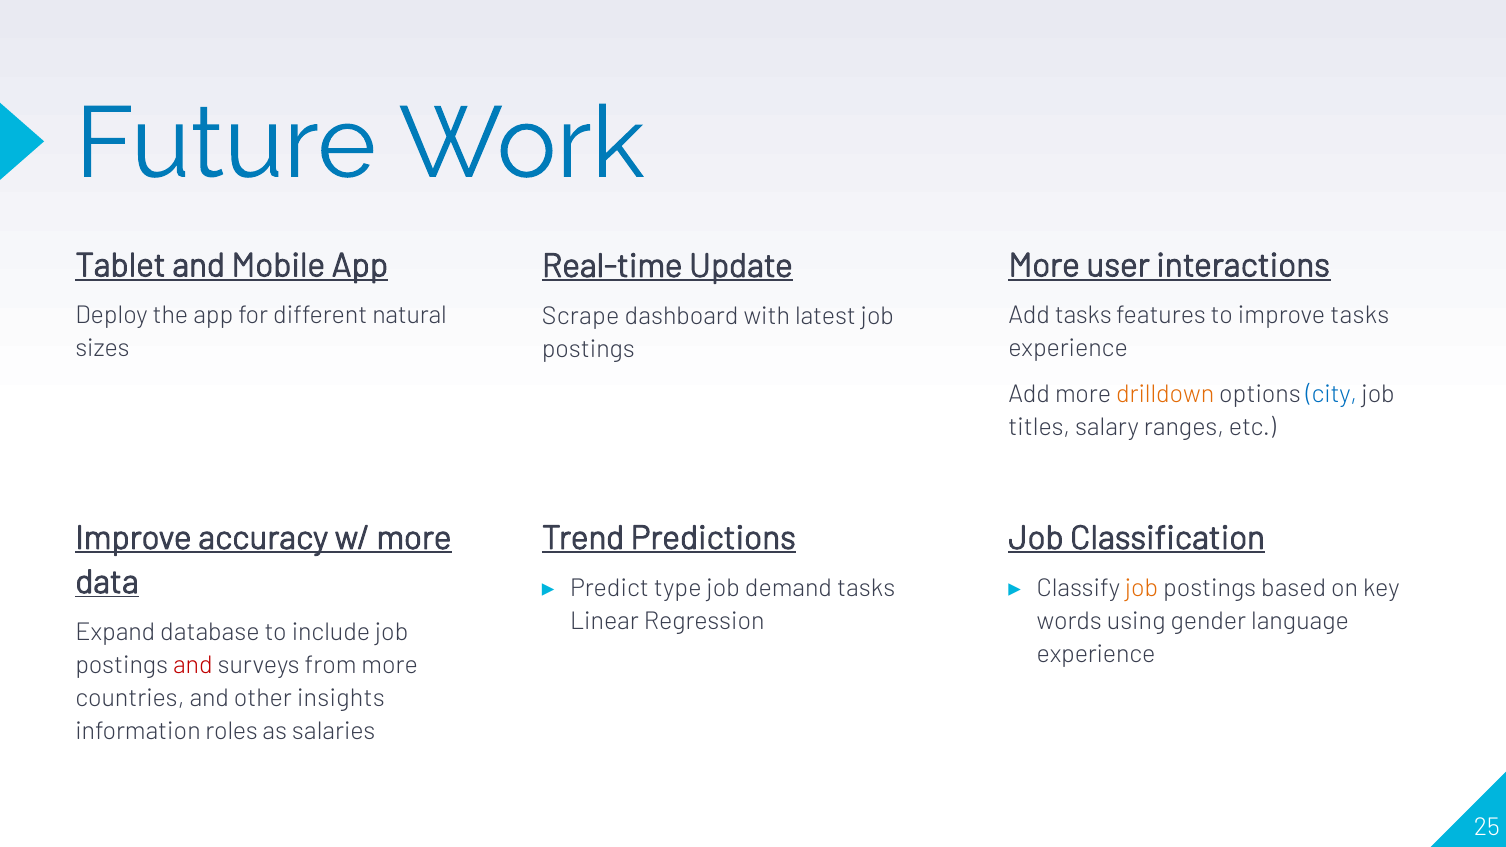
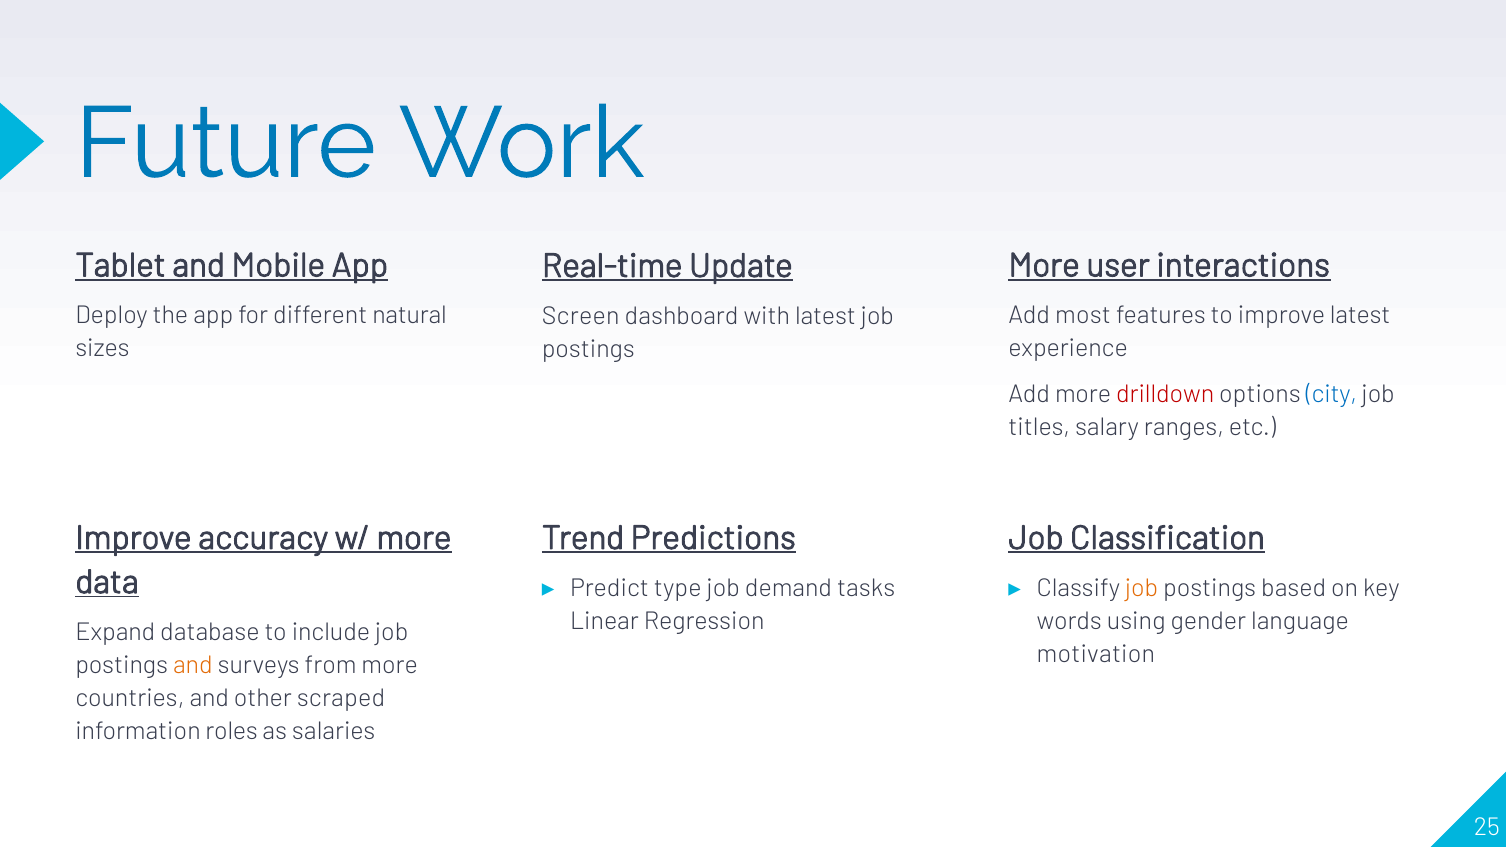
Add tasks: tasks -> most (1083, 315)
improve tasks: tasks -> latest (1360, 315)
Scrape: Scrape -> Screen (581, 316)
drilldown colour: orange -> red (1165, 394)
experience: experience -> motivation (1096, 654)
and colour: red -> orange (193, 665)
insights: insights -> scraped (341, 698)
